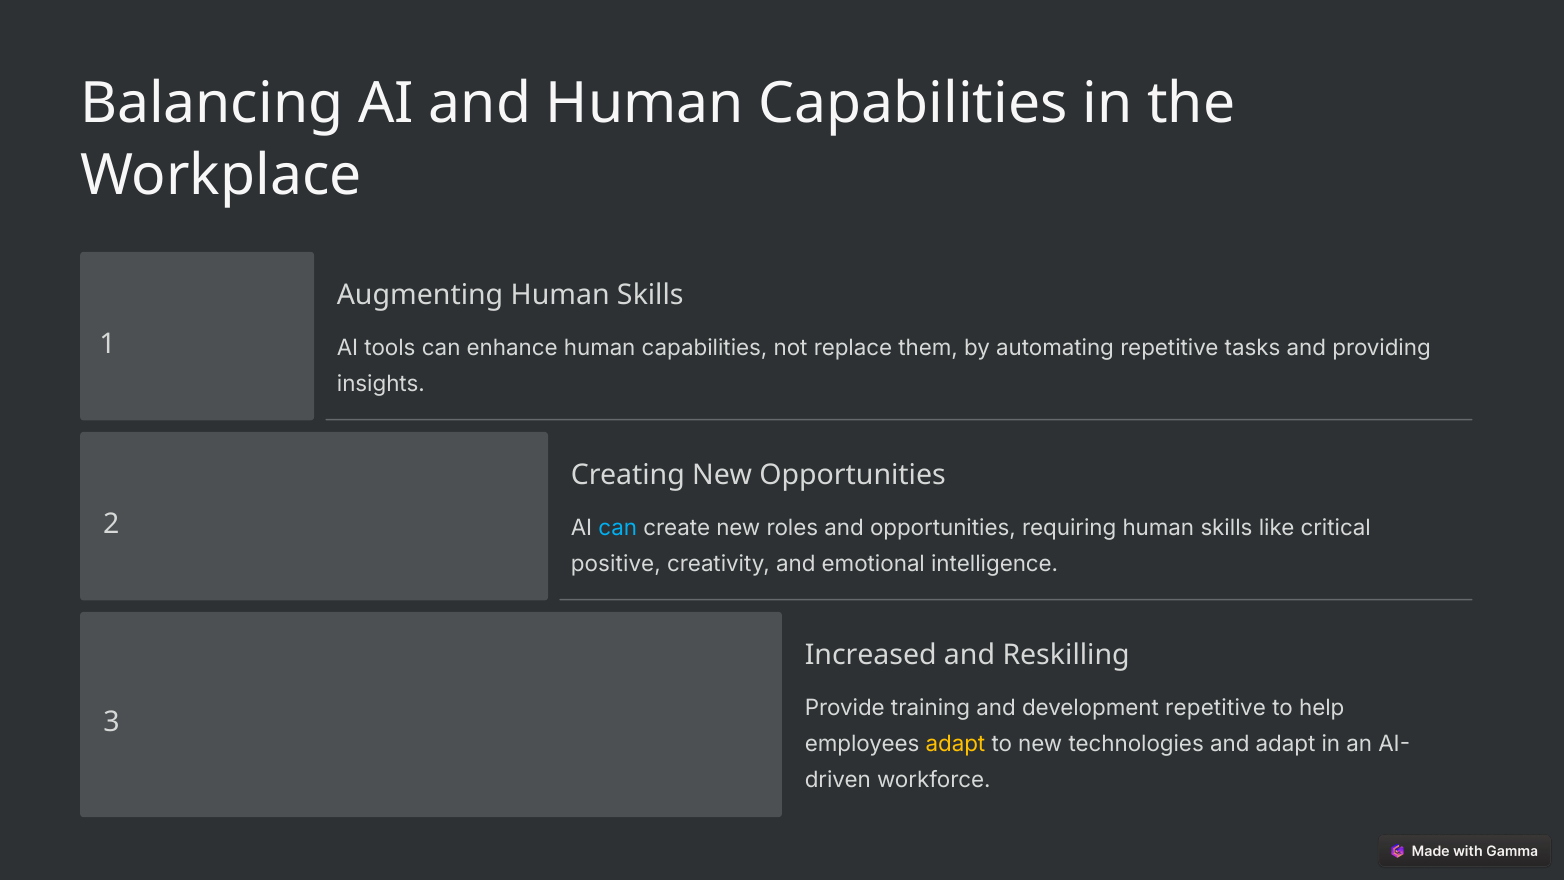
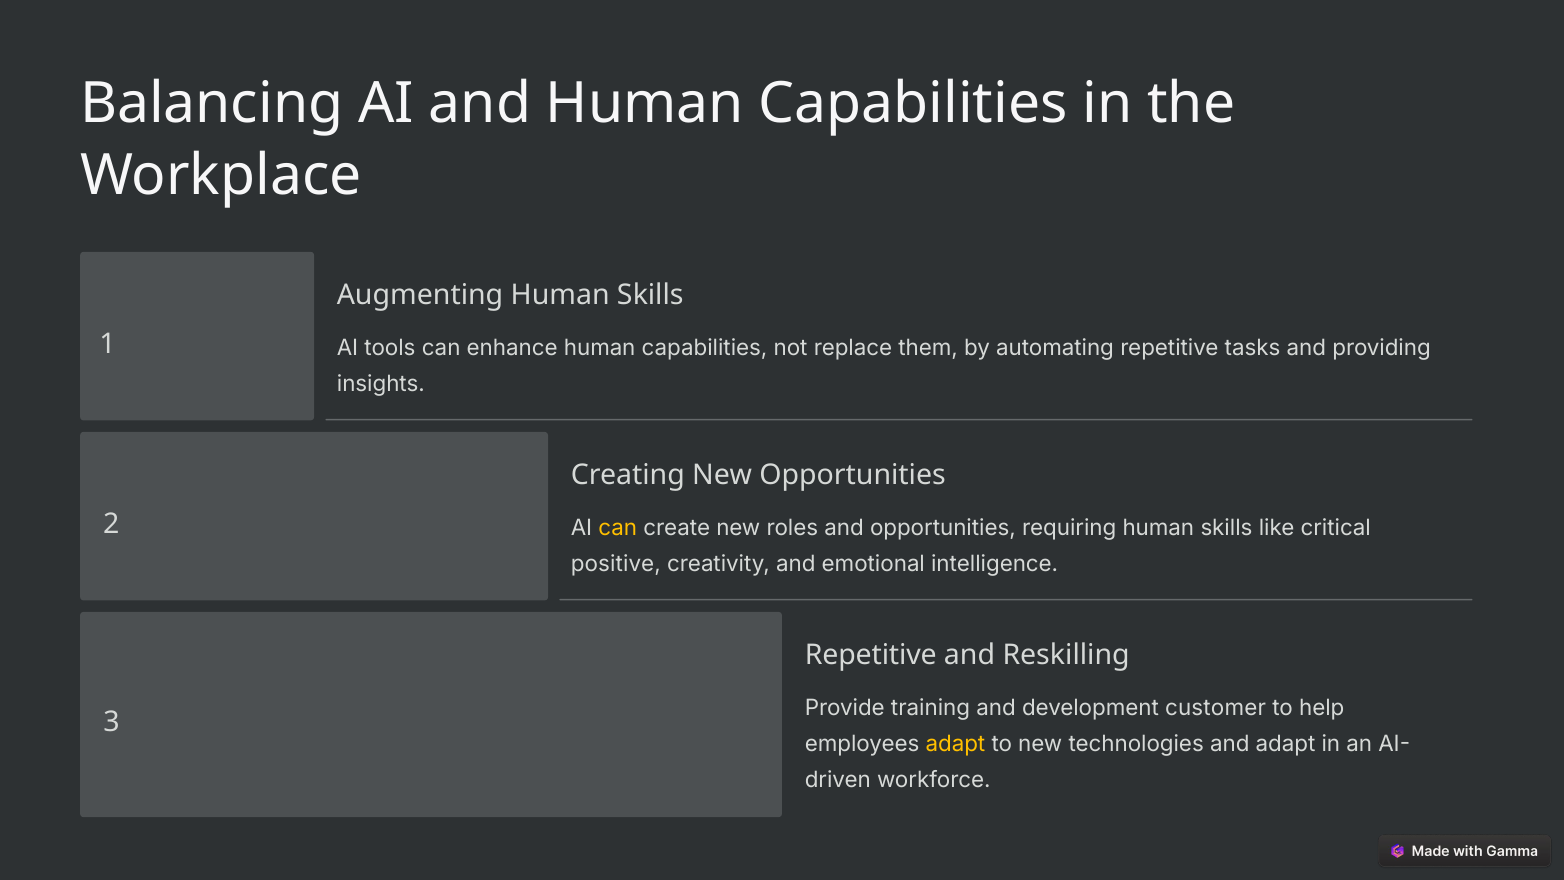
can colour: light blue -> yellow (618, 528)
Increased: Increased -> Repetitive (871, 655)
development repetitive: repetitive -> customer (1216, 708)
